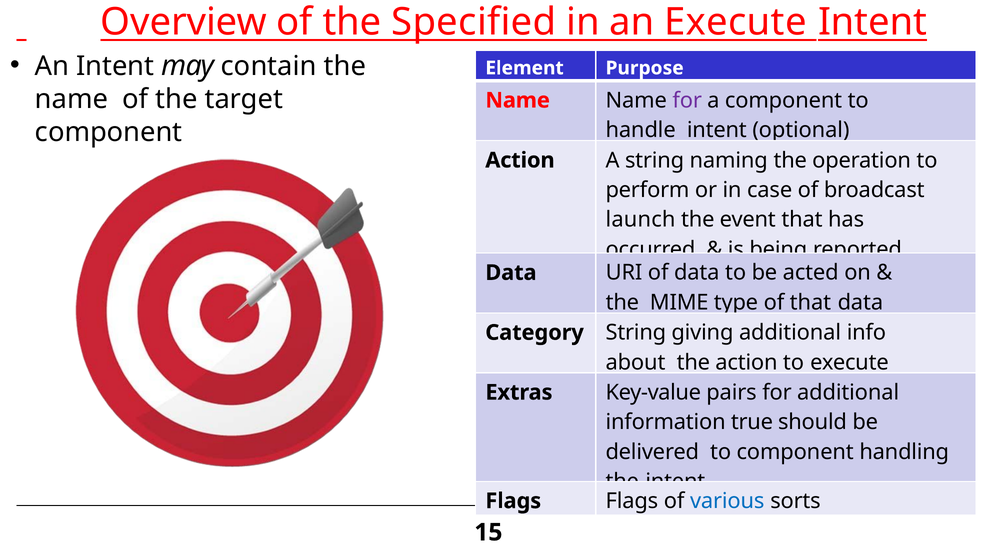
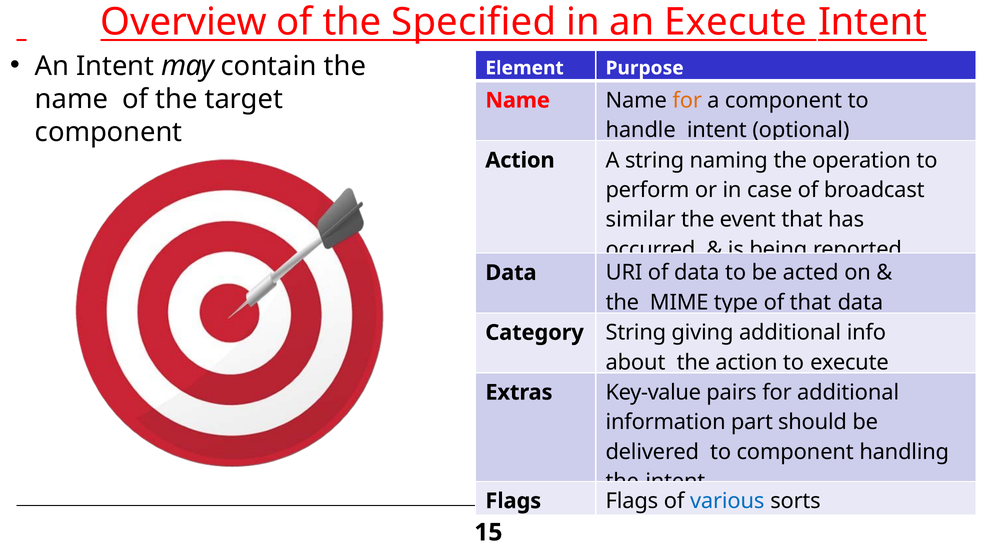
for colour: purple -> orange (687, 100)
launch: launch -> similar (641, 220)
true: true -> part (752, 422)
